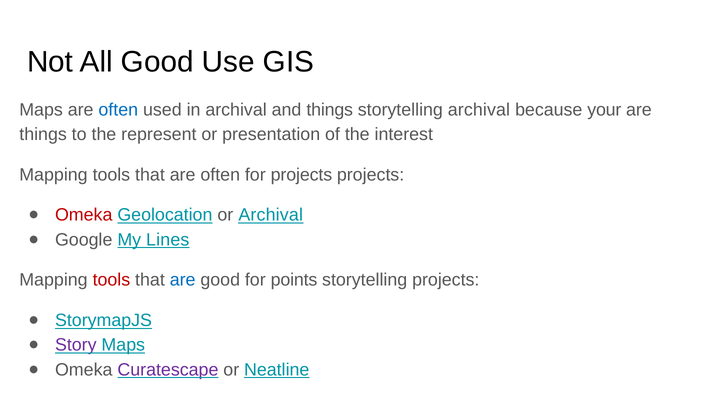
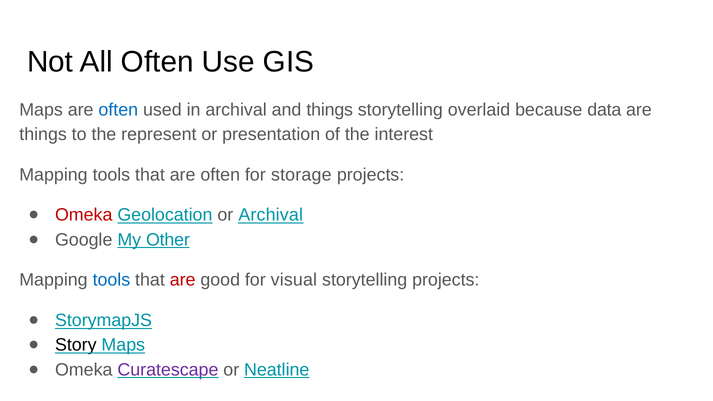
All Good: Good -> Often (157, 62)
storytelling archival: archival -> overlaid (479, 110)
your: your -> data (604, 110)
for projects: projects -> storage (301, 175)
Lines: Lines -> Other (168, 240)
tools colour: red -> blue (111, 280)
are colour: blue -> red (183, 280)
points: points -> visual (294, 280)
Story colour: purple -> black (76, 345)
